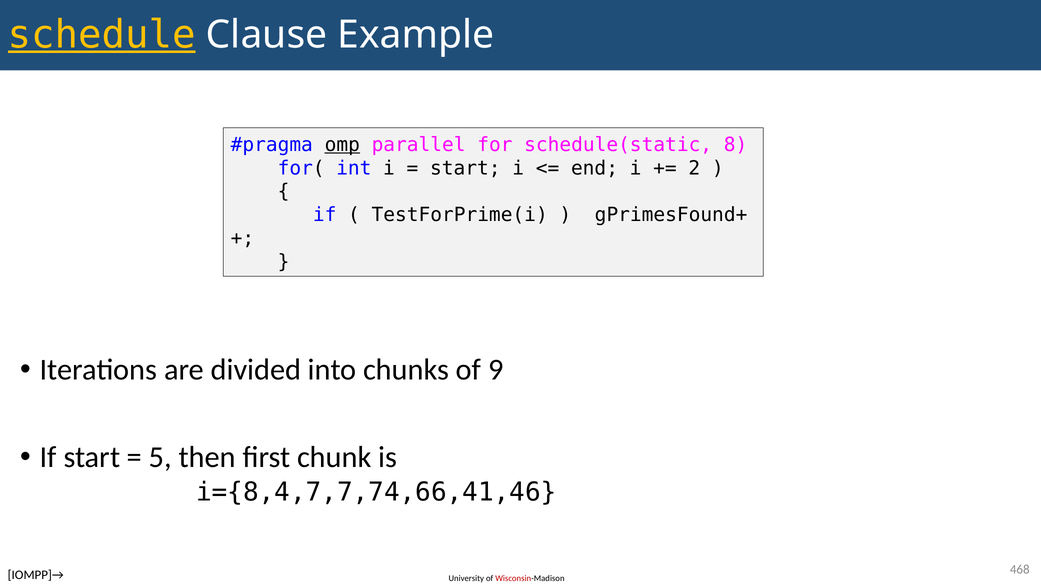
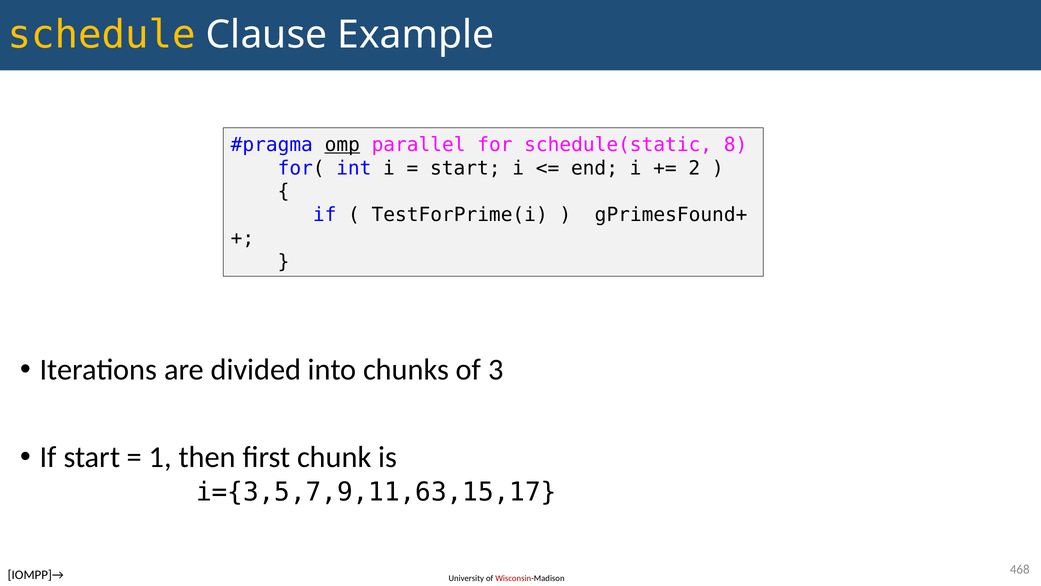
schedule underline: present -> none (102, 35)
9: 9 -> 3 (496, 370)
5: 5 -> 1 (160, 457)
i={8,4,7,7,74,66,41,46: i={8,4,7,7,74,66,41,46 -> i={3,5,7,9,11,63,15,17 (376, 492)
